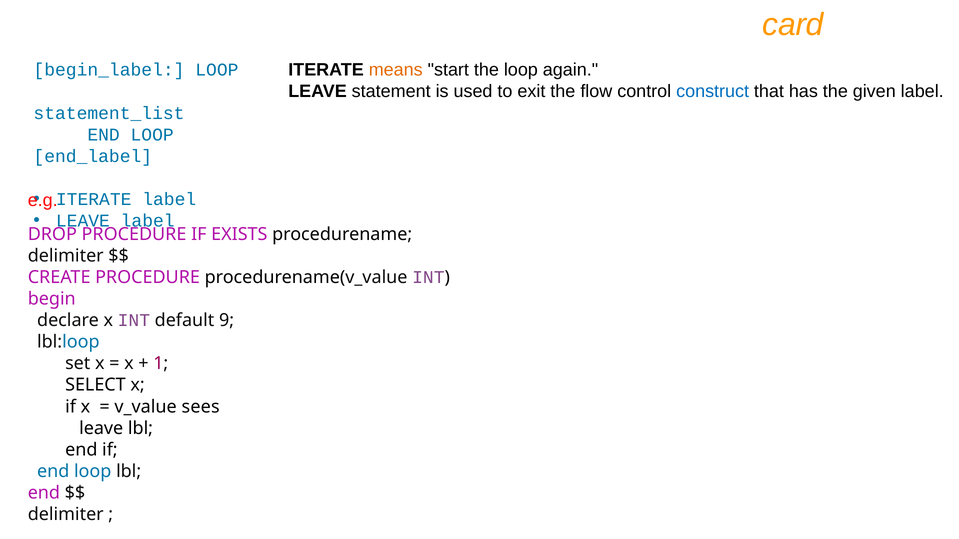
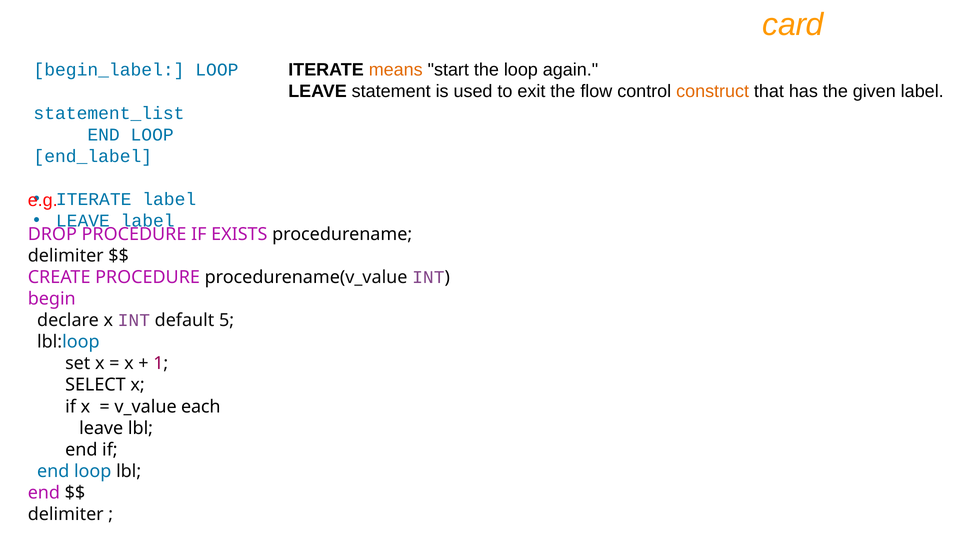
construct colour: blue -> orange (713, 92)
9: 9 -> 5 (227, 321)
sees: sees -> each (201, 407)
